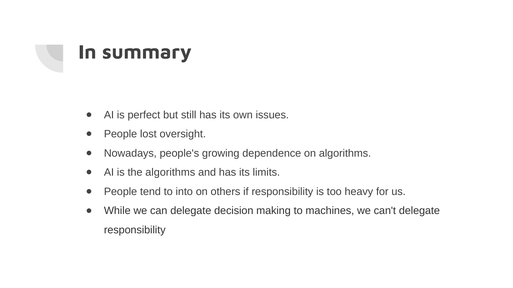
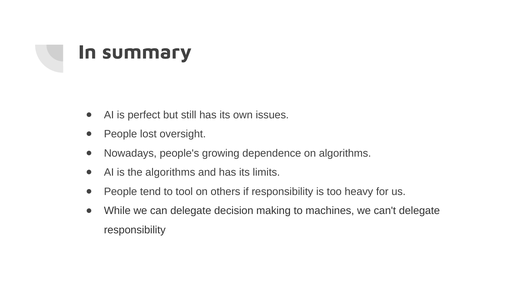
into: into -> tool (184, 192)
